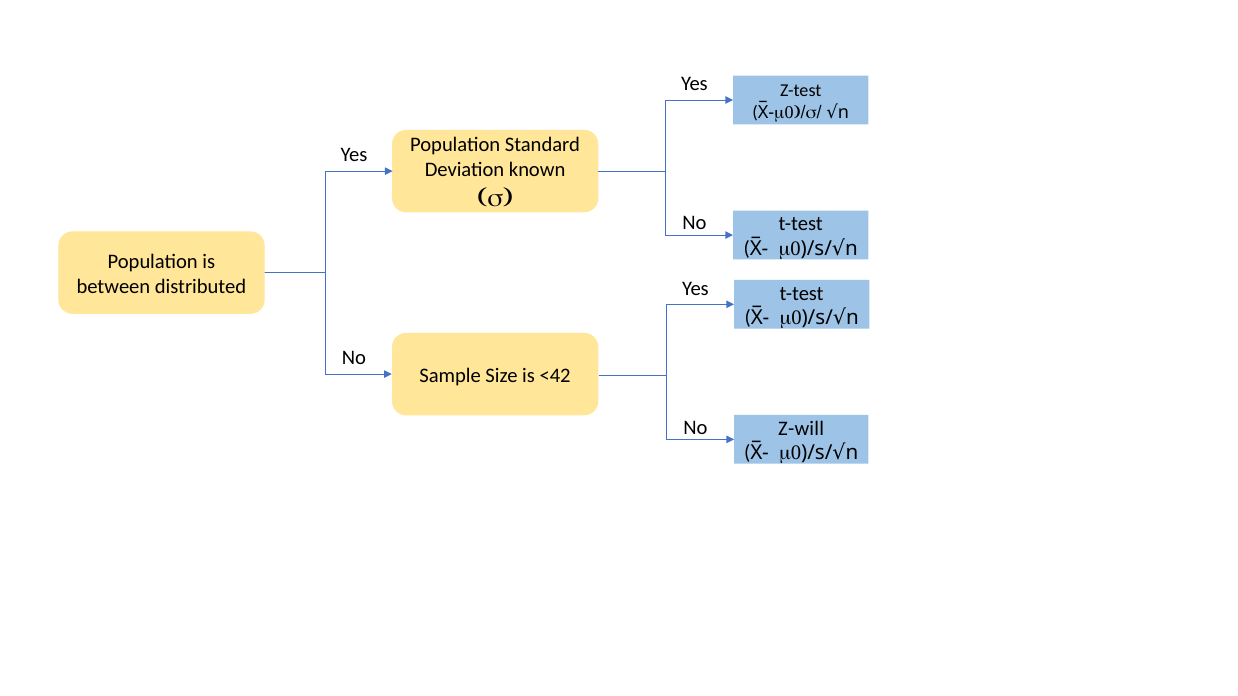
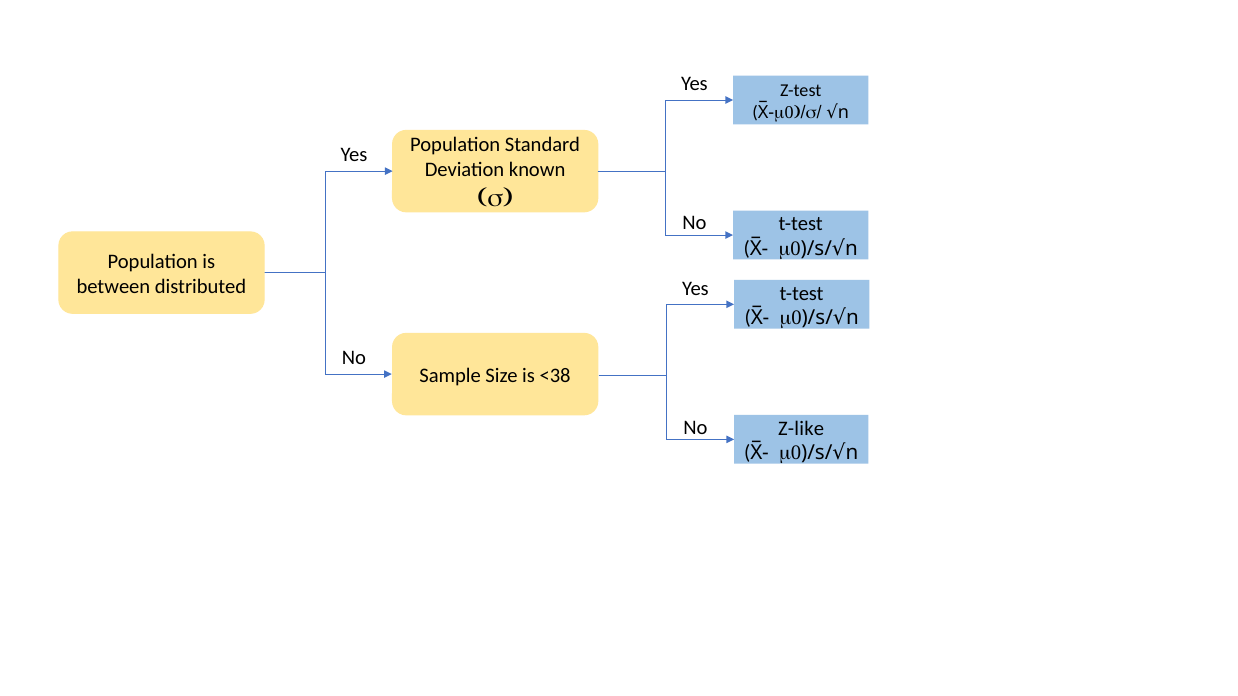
<42: <42 -> <38 (555, 376)
Z-will: Z-will -> Z-like (801, 429)
